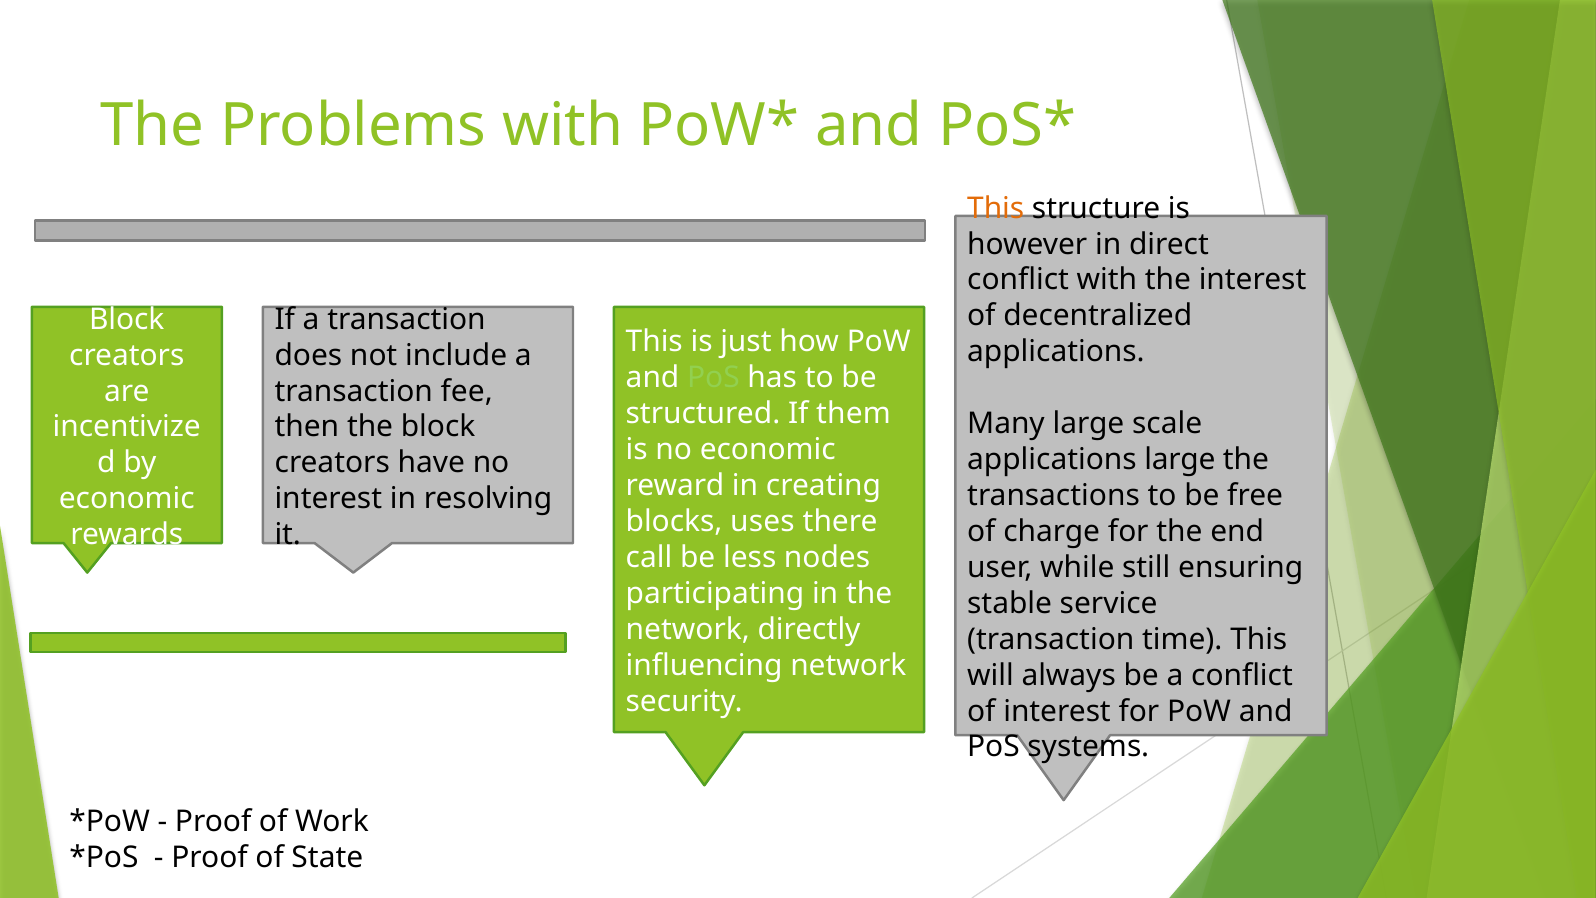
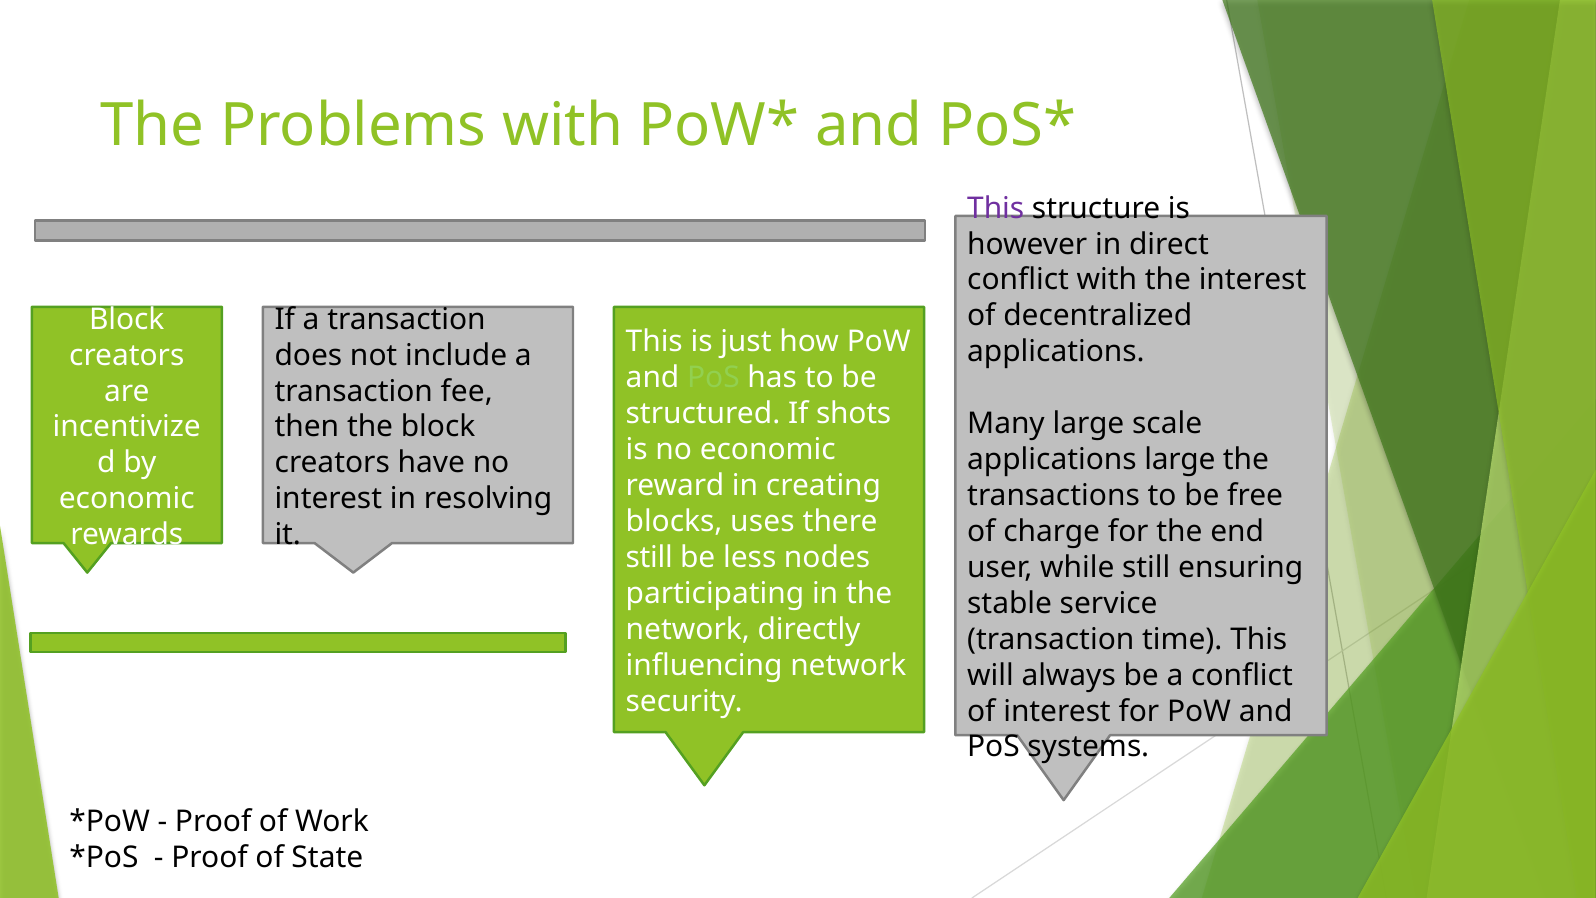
This colour: orange -> purple (996, 208)
them: them -> shots (854, 414)
call: call -> still (649, 557)
